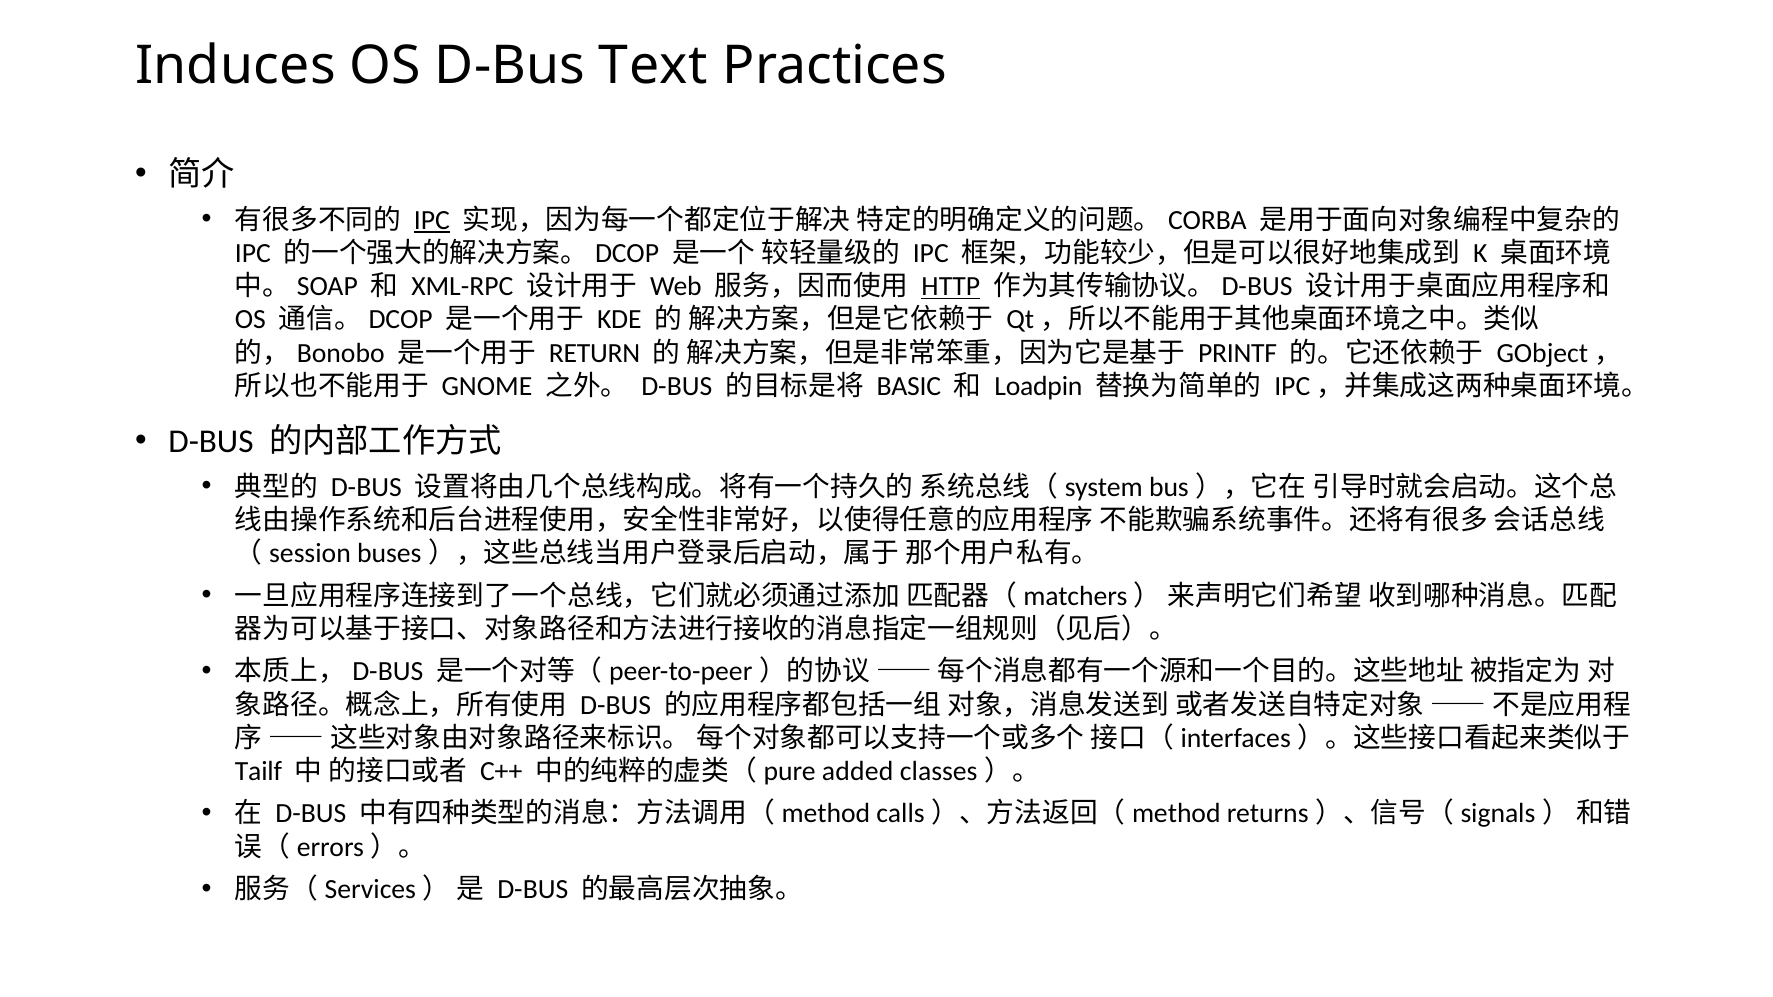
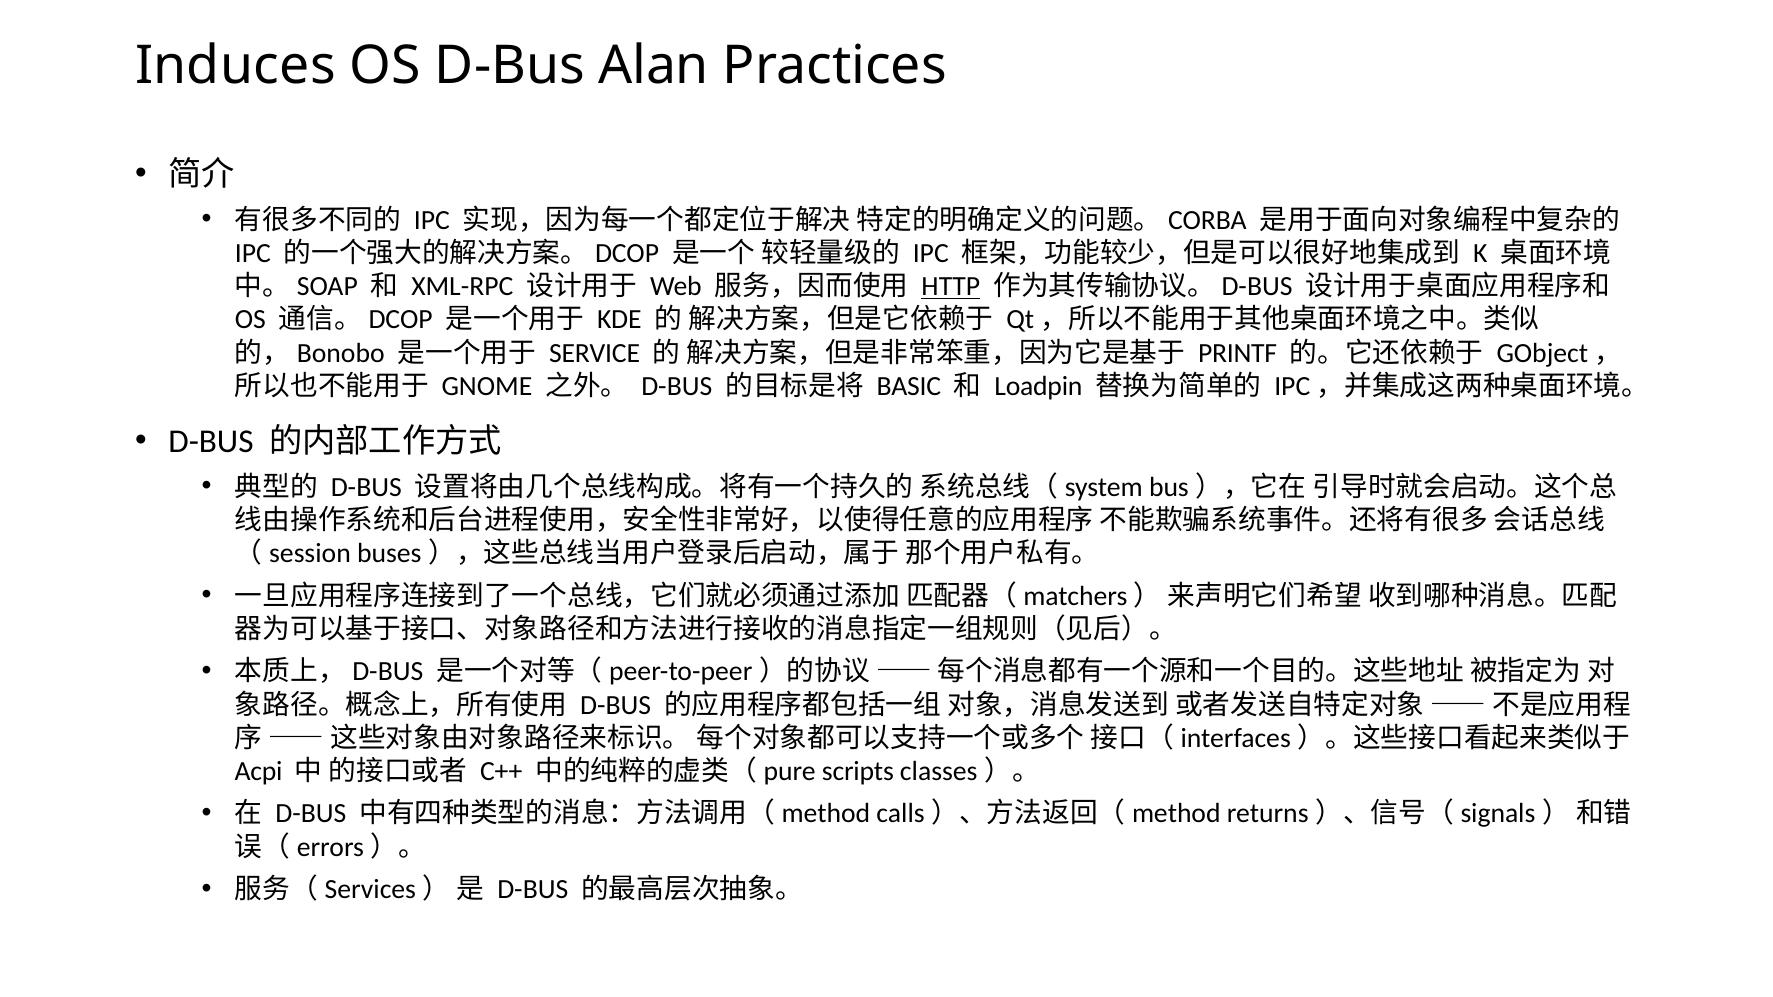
Text: Text -> Alan (654, 66)
IPC underline: present -> none (432, 220)
RETURN: RETURN -> SERVICE (595, 353)
Tailf: Tailf -> Acpi (258, 772)
added: added -> scripts (858, 772)
